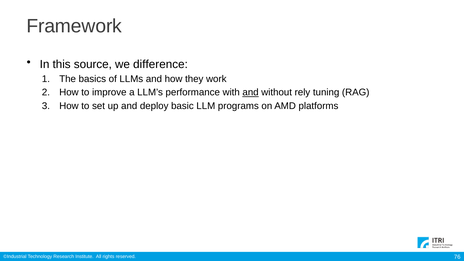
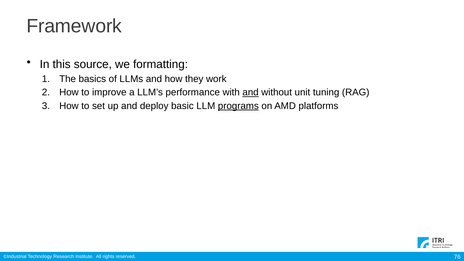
difference: difference -> formatting (161, 64)
rely: rely -> unit (302, 92)
programs underline: none -> present (238, 106)
